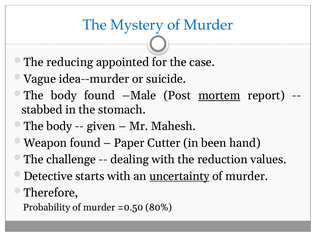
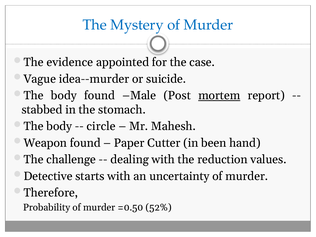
reducing: reducing -> evidence (70, 62)
given: given -> circle (101, 126)
uncertainty underline: present -> none (179, 176)
80%: 80% -> 52% (159, 207)
